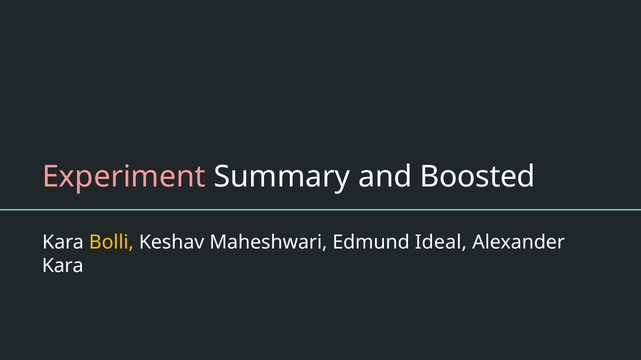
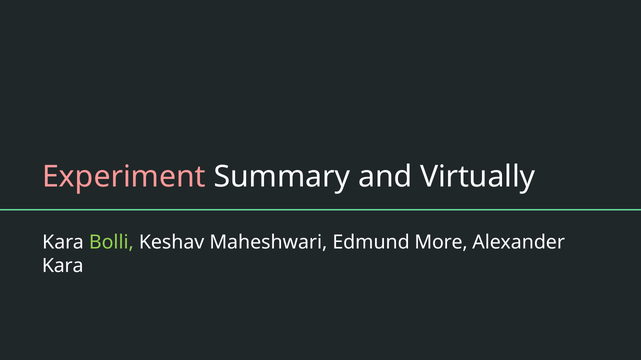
Boosted: Boosted -> Virtually (478, 177)
Bolli colour: yellow -> light green (111, 243)
Ideal: Ideal -> More (441, 243)
